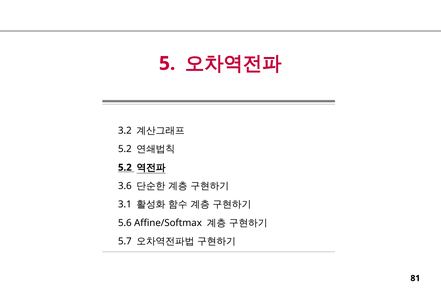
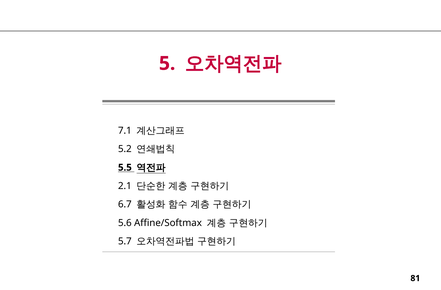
3.2: 3.2 -> 7.1 (125, 130)
5.2: 5.2 -> 5.5 (125, 167)
3.6: 3.6 -> 2.1 (125, 186)
3.1: 3.1 -> 6.7 (125, 204)
